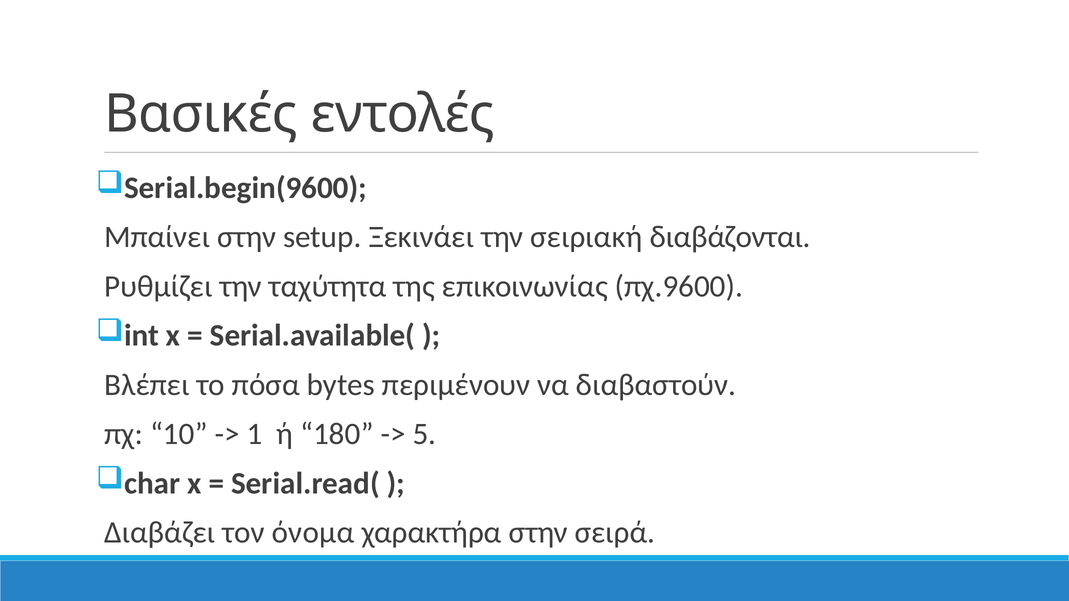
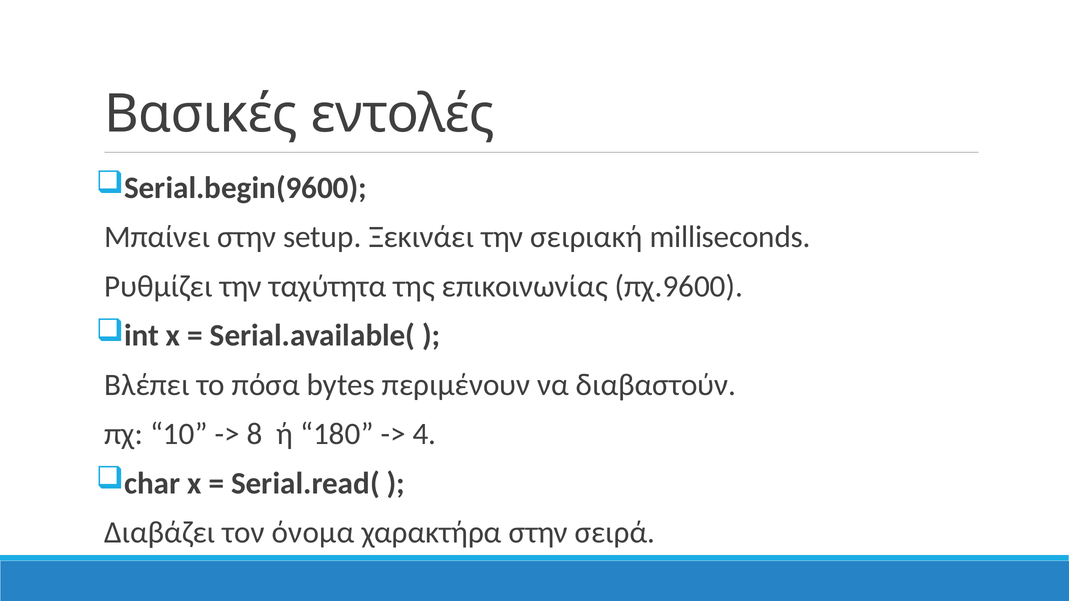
διαβάζονται: διαβάζονται -> milliseconds (730, 237)
1: 1 -> 8 (255, 434)
5: 5 -> 4 (425, 434)
